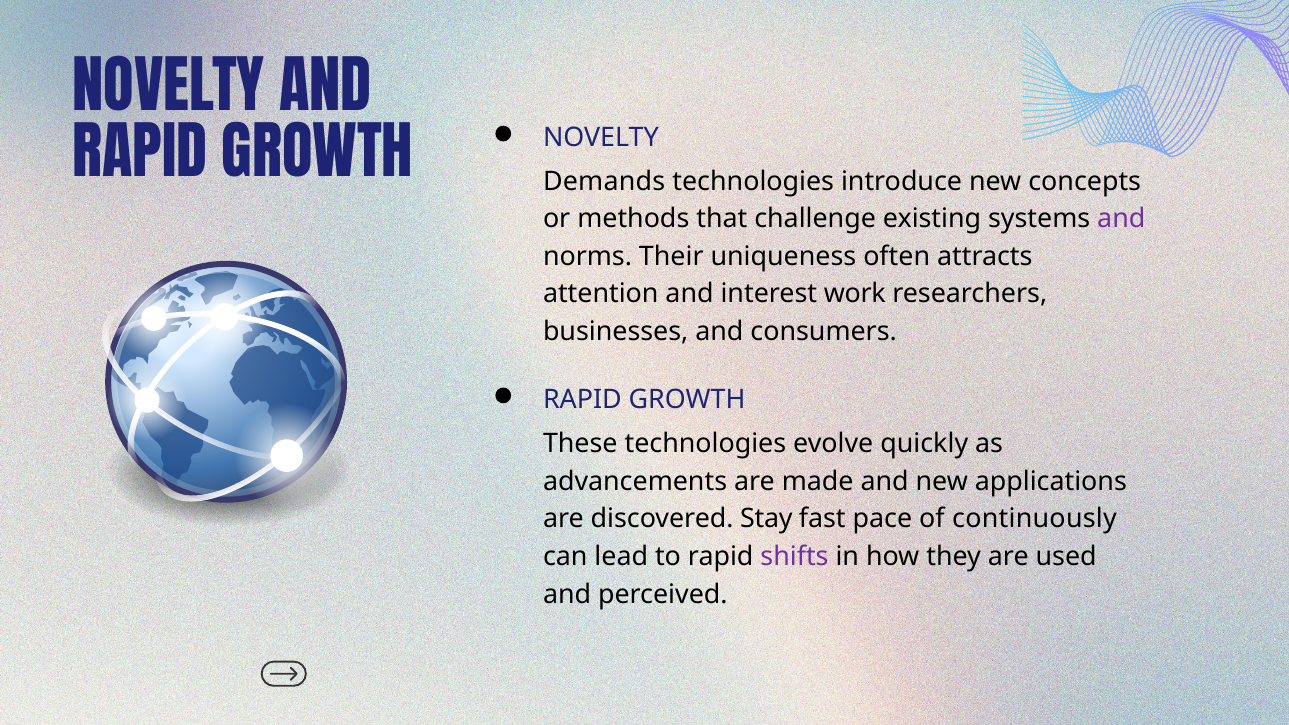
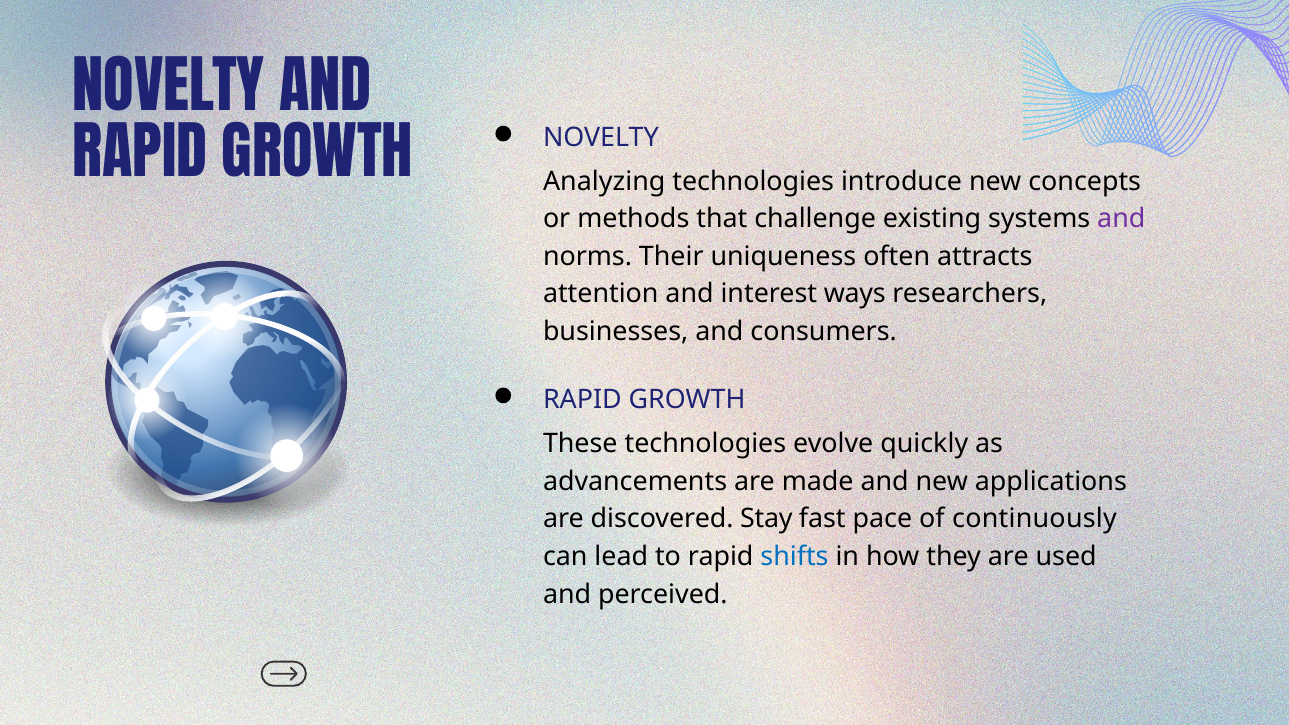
Demands: Demands -> Analyzing (604, 181)
work: work -> ways (855, 294)
shifts colour: purple -> blue (795, 557)
